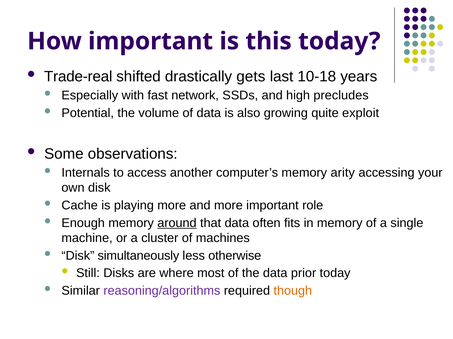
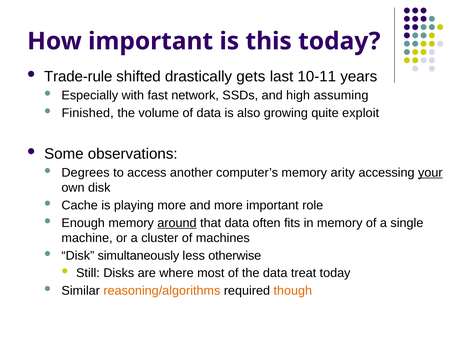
Trade-real: Trade-real -> Trade-rule (78, 77)
10-18: 10-18 -> 10-11 (317, 77)
precludes: precludes -> assuming (341, 96)
Potential: Potential -> Finished (88, 113)
Internals: Internals -> Degrees (86, 173)
your underline: none -> present (430, 173)
prior: prior -> treat (304, 274)
reasoning/algorithms colour: purple -> orange (162, 291)
